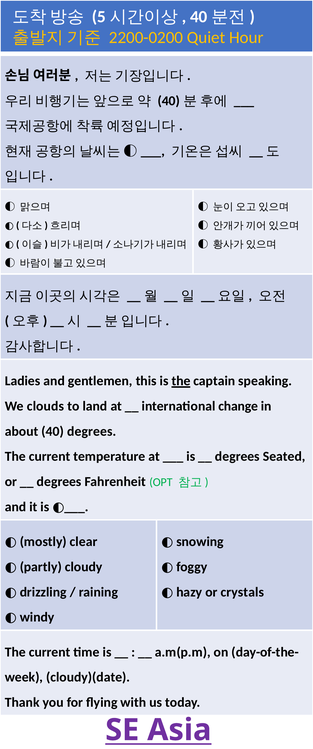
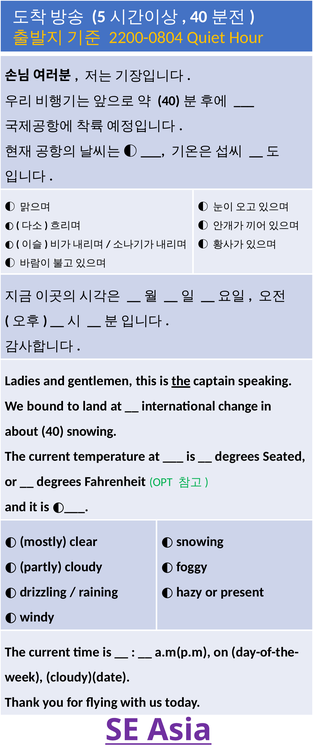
2200-0200: 2200-0200 -> 2200-0804 (146, 37)
clouds: clouds -> bound (45, 406)
40 degrees: degrees -> snowing (92, 431)
crystals: crystals -> present (242, 592)
